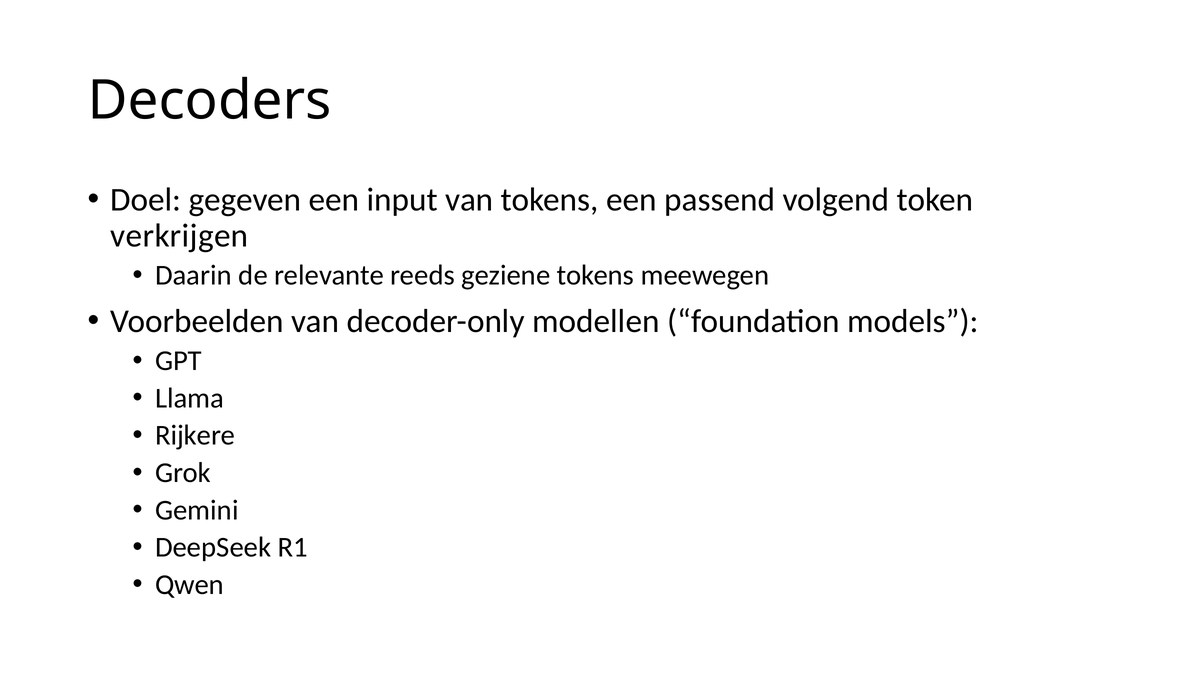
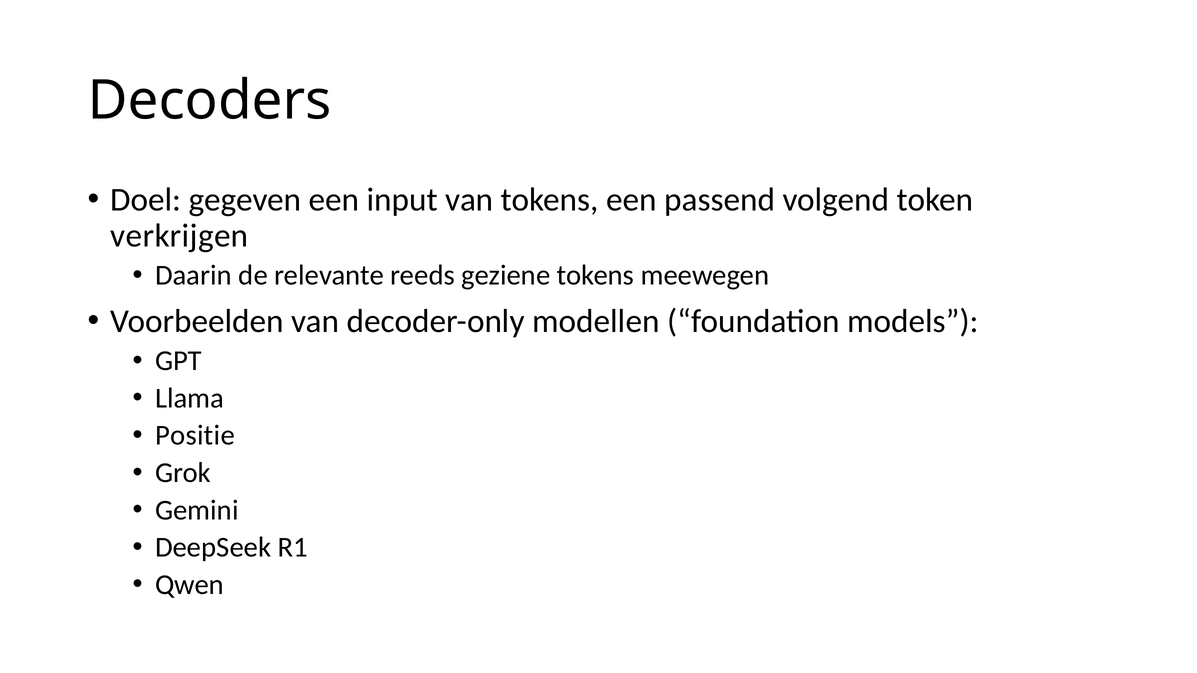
Rijkere: Rijkere -> Positie (195, 435)
